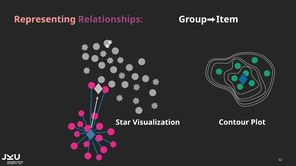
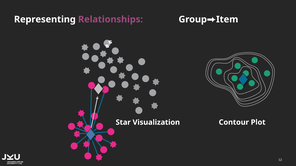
Representing colour: pink -> white (45, 19)
